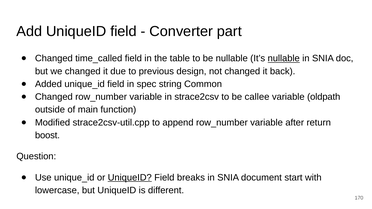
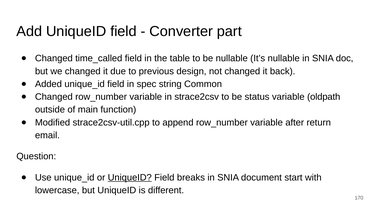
nullable underline: present -> none (284, 59)
callee: callee -> status (257, 97)
boost: boost -> email (47, 135)
